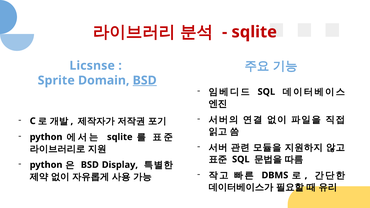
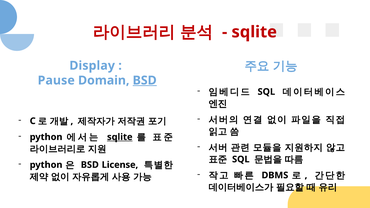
Licsnse: Licsnse -> Display (92, 66)
Sprite: Sprite -> Pause (56, 80)
sqlite underline: none -> present (120, 137)
Display: Display -> License (120, 165)
